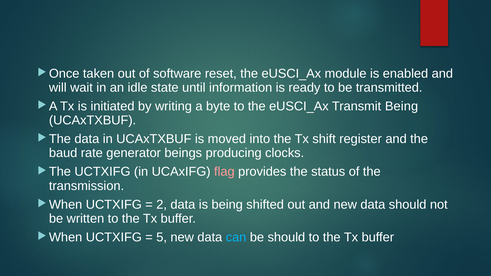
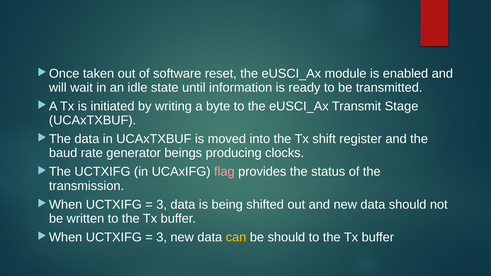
Transmit Being: Being -> Stage (402, 106)
2: 2 -> 3 (162, 205)
5: 5 -> 3 (162, 237)
can colour: light blue -> yellow (236, 237)
